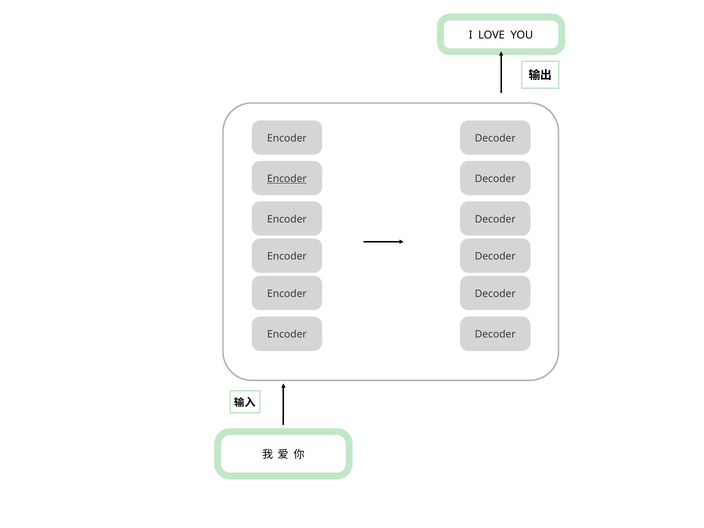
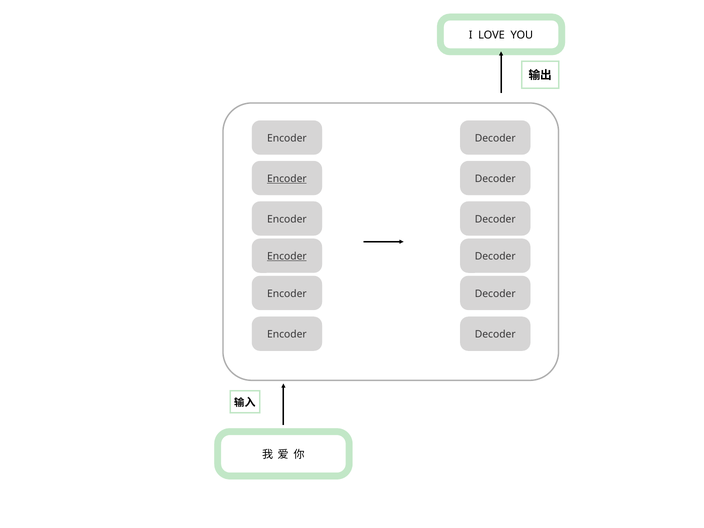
Encoder underline: none -> present (287, 256)
